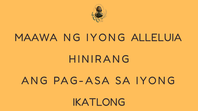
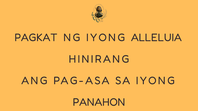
MAAWA: MAAWA -> PAGKAT (36, 38)
IKATLONG: IKATLONG -> PANAHON (99, 102)
